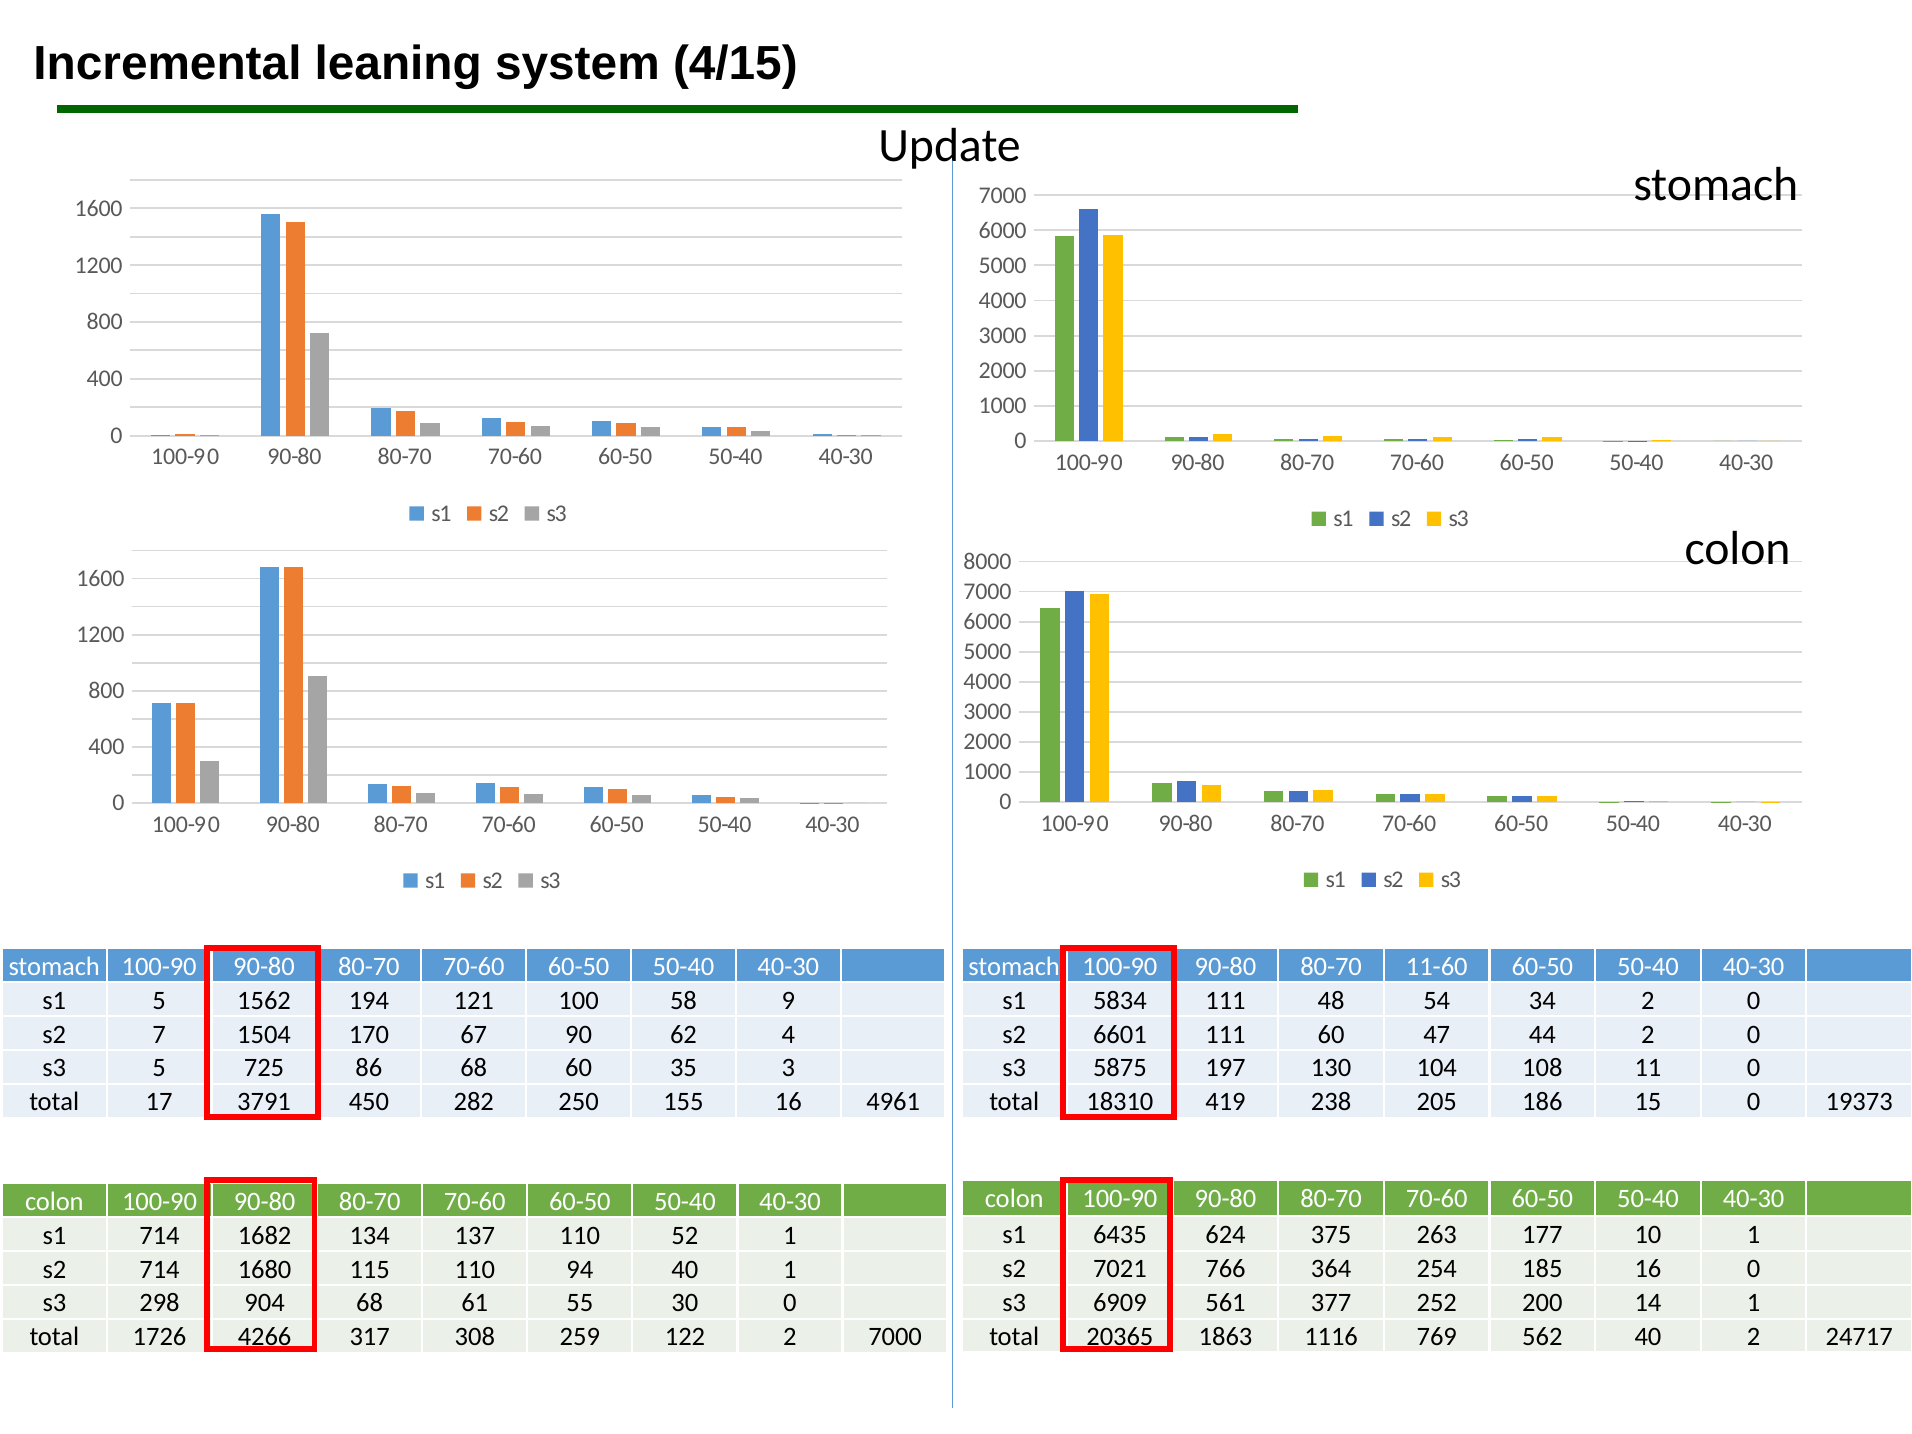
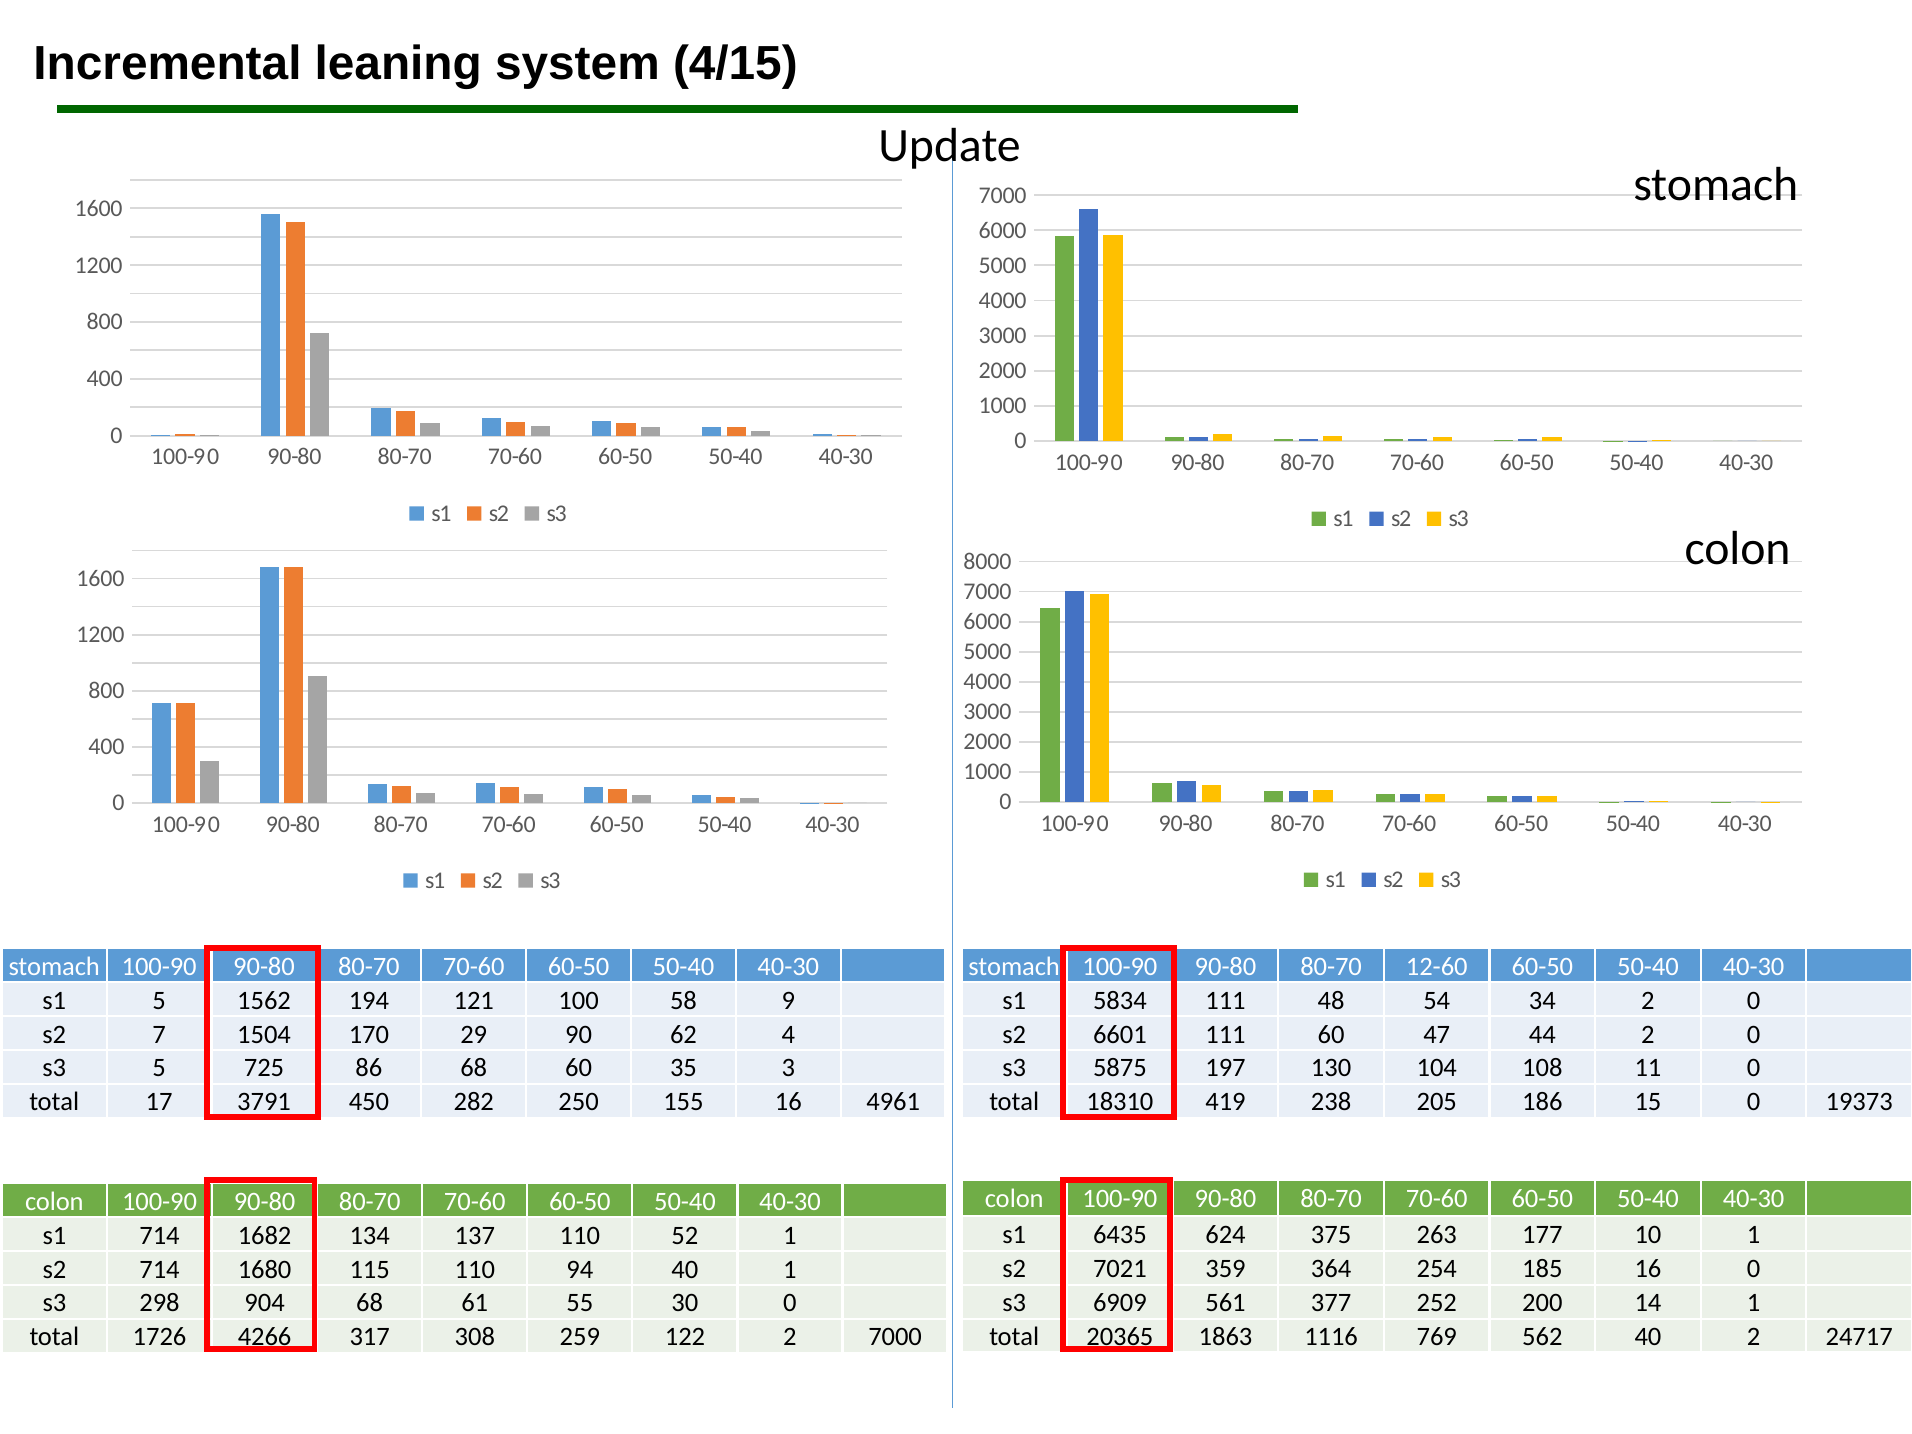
11-60: 11-60 -> 12-60 (1437, 966)
67: 67 -> 29 (474, 1034)
766: 766 -> 359 (1226, 1269)
